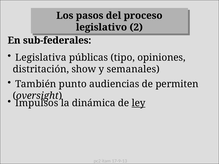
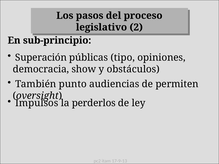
sub-federales: sub-federales -> sub-principio (57, 40)
Legislativa: Legislativa -> Superación (41, 58)
distritación: distritación -> democracia (41, 69)
semanales: semanales -> obstáculos (133, 69)
dinámica: dinámica -> perderlos (94, 103)
ley underline: present -> none (139, 103)
